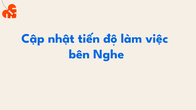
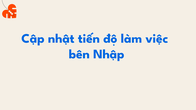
Nghe: Nghe -> Nhập (109, 54)
